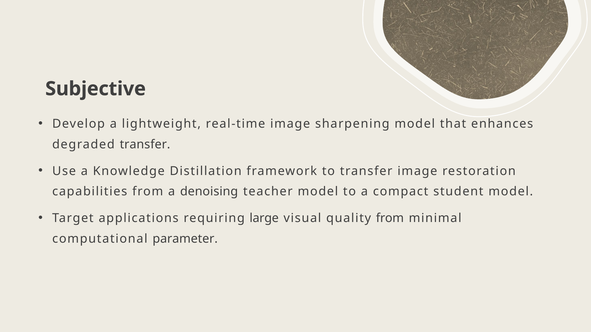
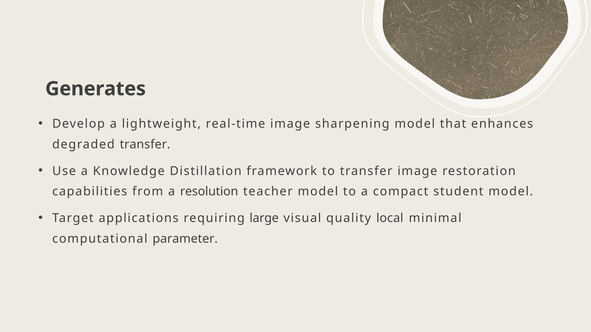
Subjective: Subjective -> Generates (96, 89)
denoising: denoising -> resolution (209, 192)
quality from: from -> local (390, 218)
